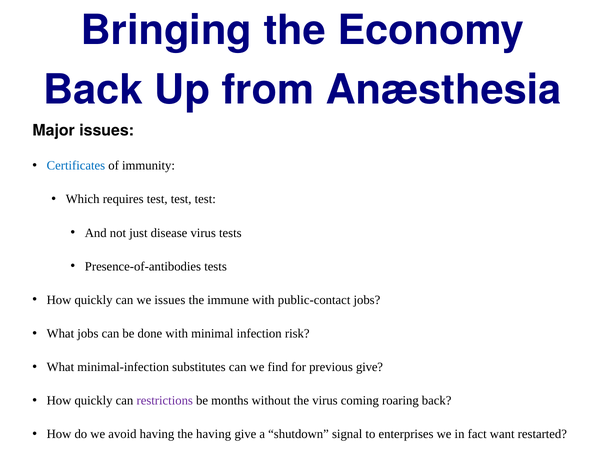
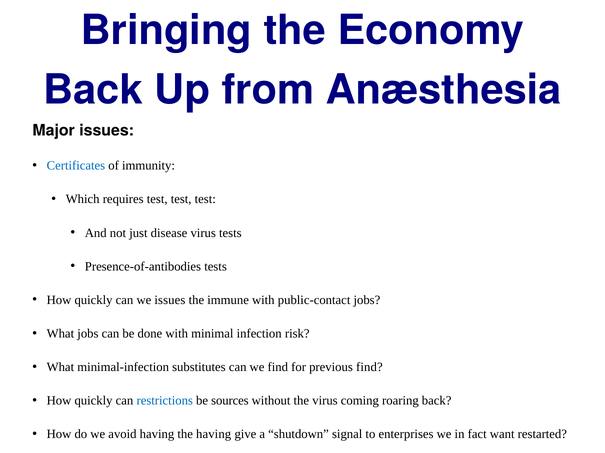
previous give: give -> find (369, 368)
restrictions colour: purple -> blue (165, 401)
months: months -> sources (230, 401)
